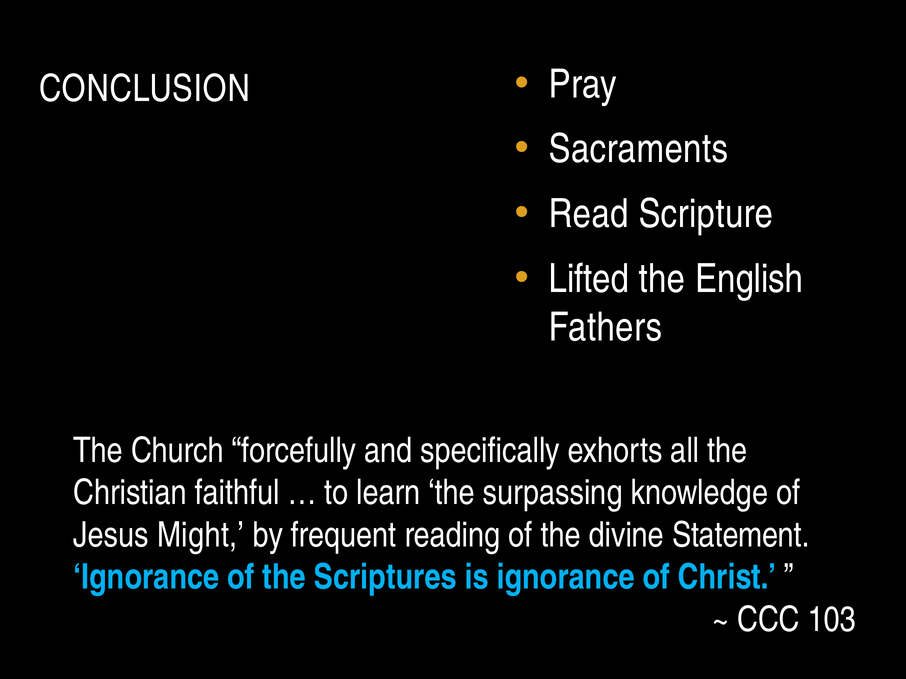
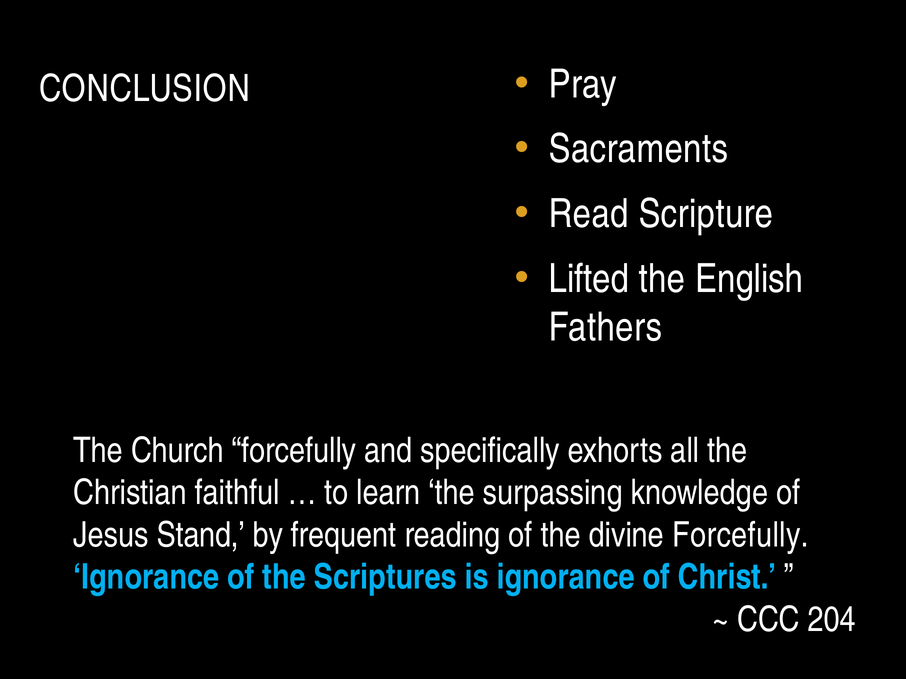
Might: Might -> Stand (201, 535)
divine Statement: Statement -> Forcefully (741, 535)
103: 103 -> 204 (832, 620)
